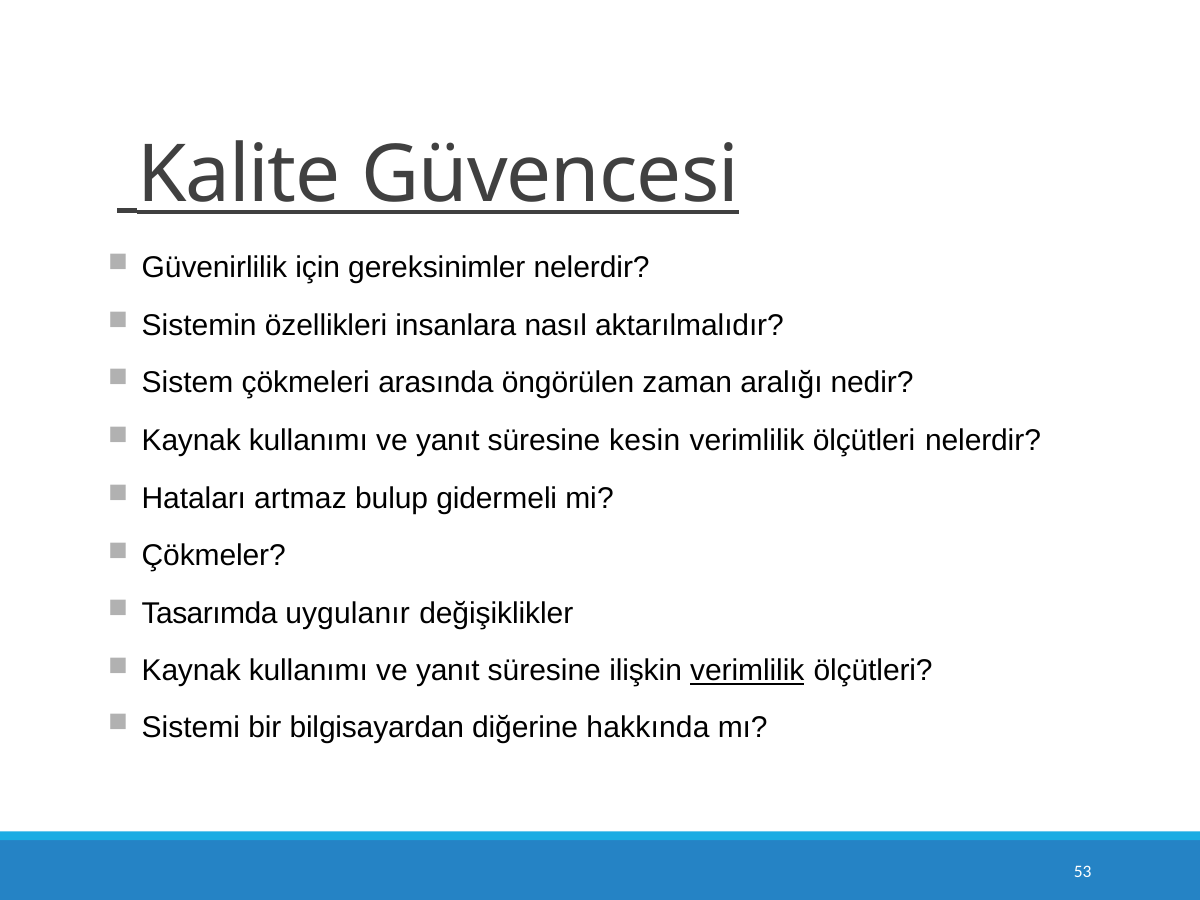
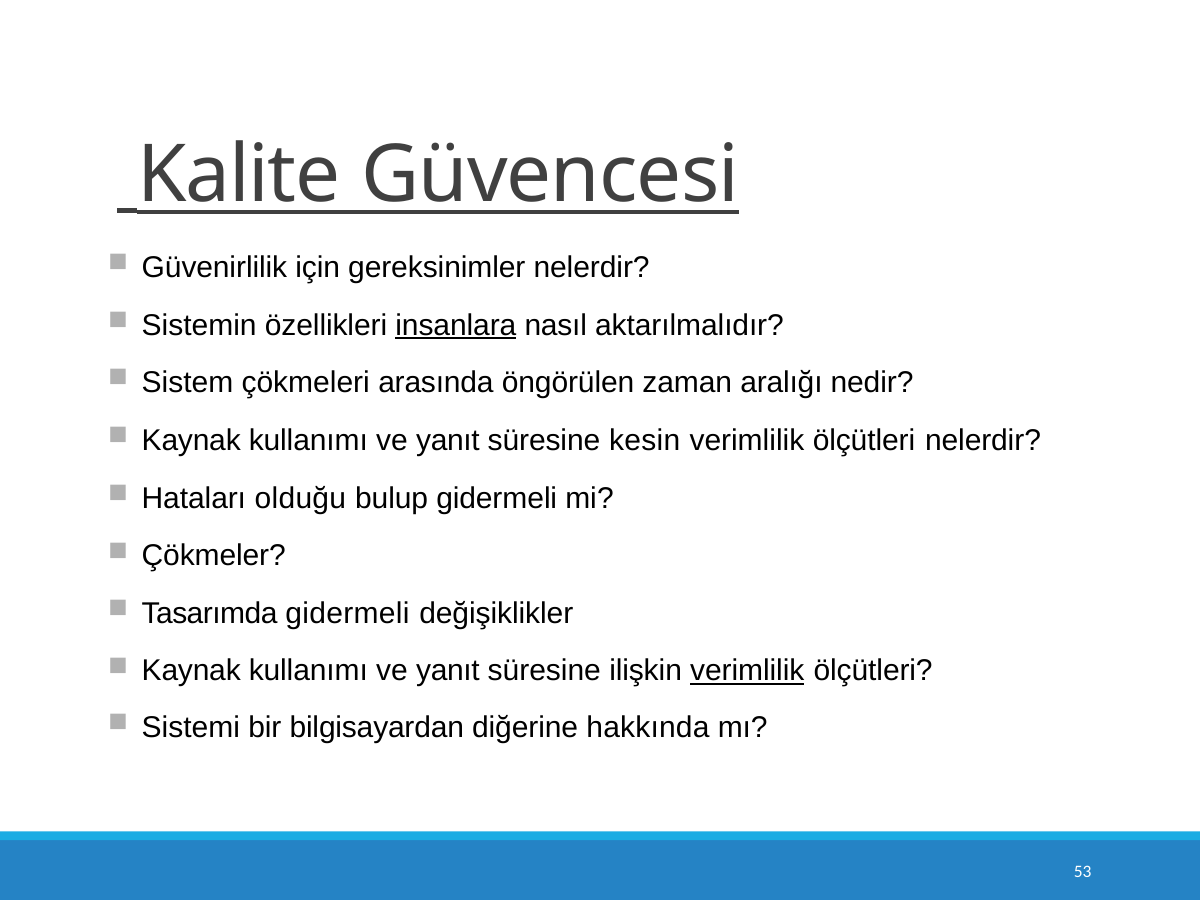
insanlara underline: none -> present (456, 325)
artmaz: artmaz -> olduğu (300, 498)
Tasarımda uygulanır: uygulanır -> gidermeli (347, 613)
